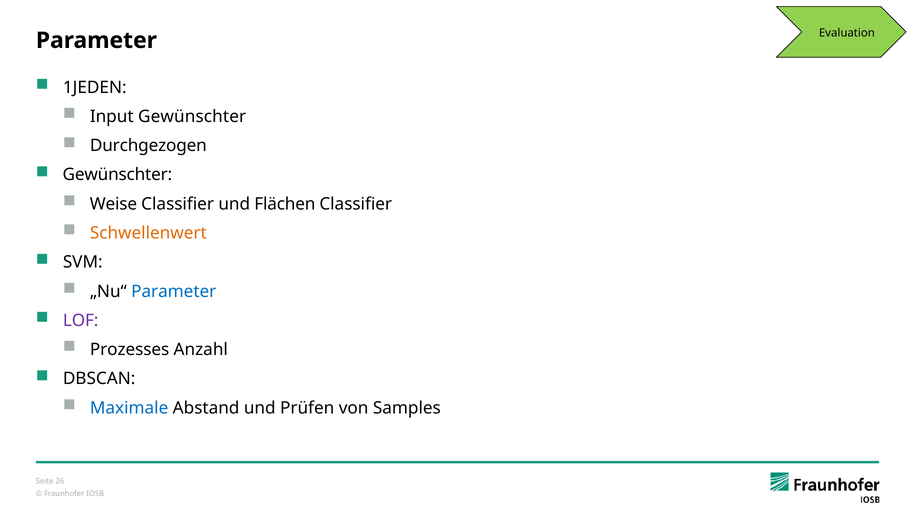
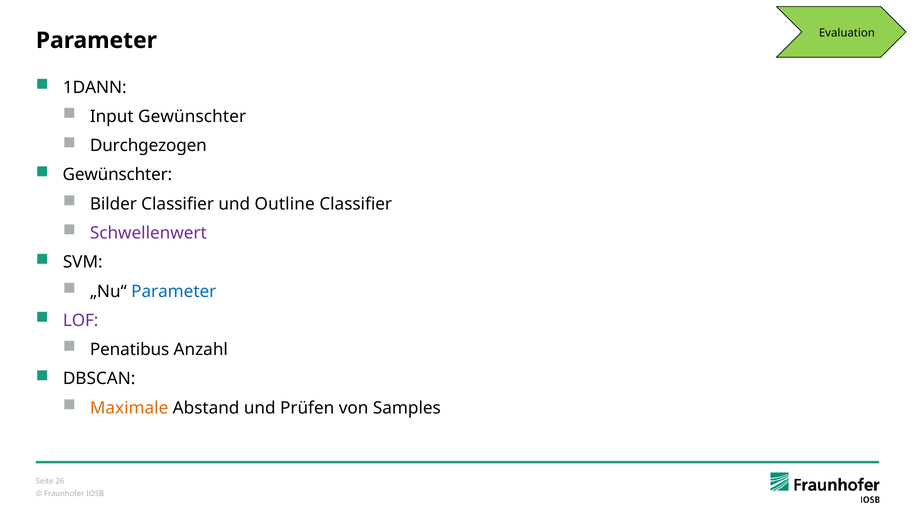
1JEDEN: 1JEDEN -> 1DANN (95, 88)
Weise: Weise -> Bilder (113, 204)
Flächen: Flächen -> Outline (285, 204)
Schwellenwert colour: orange -> purple (148, 233)
Prozesses: Prozesses -> Penatibus (130, 350)
Maximale colour: blue -> orange (129, 409)
